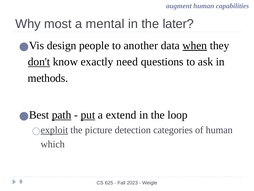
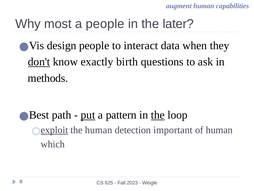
a mental: mental -> people (105, 24)
another: another -> interact (141, 45)
when underline: present -> none (195, 45)
need: need -> birth (127, 62)
path underline: present -> none (62, 115)
extend: extend -> pattern (121, 115)
the underline: none -> present (158, 115)
the picture: picture -> human (99, 130)
categories: categories -> important (173, 130)
